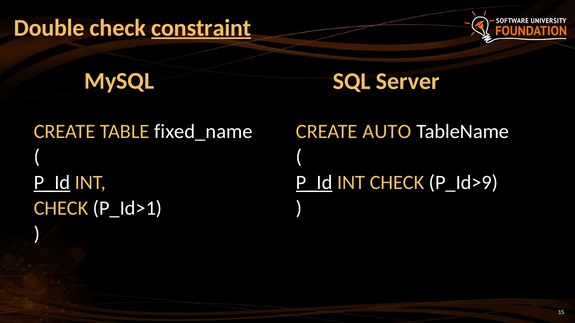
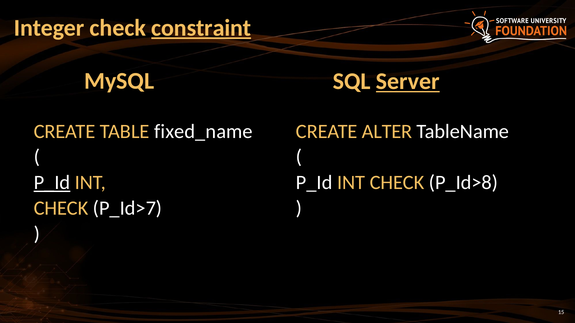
Double: Double -> Integer (49, 28)
Server underline: none -> present (408, 81)
AUTO: AUTO -> ALTER (387, 132)
P_Id underline: present -> none (314, 183)
P_Id>9: P_Id>9 -> P_Id>8 (464, 183)
P_Id>1: P_Id>1 -> P_Id>7 (128, 208)
